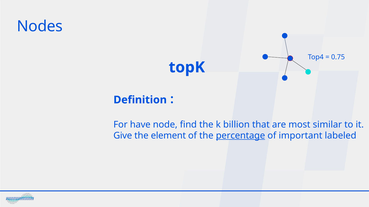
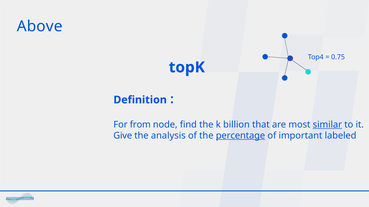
Nodes: Nodes -> Above (40, 26)
have: have -> from (140, 125)
similar underline: none -> present (327, 125)
element: element -> analysis (168, 136)
